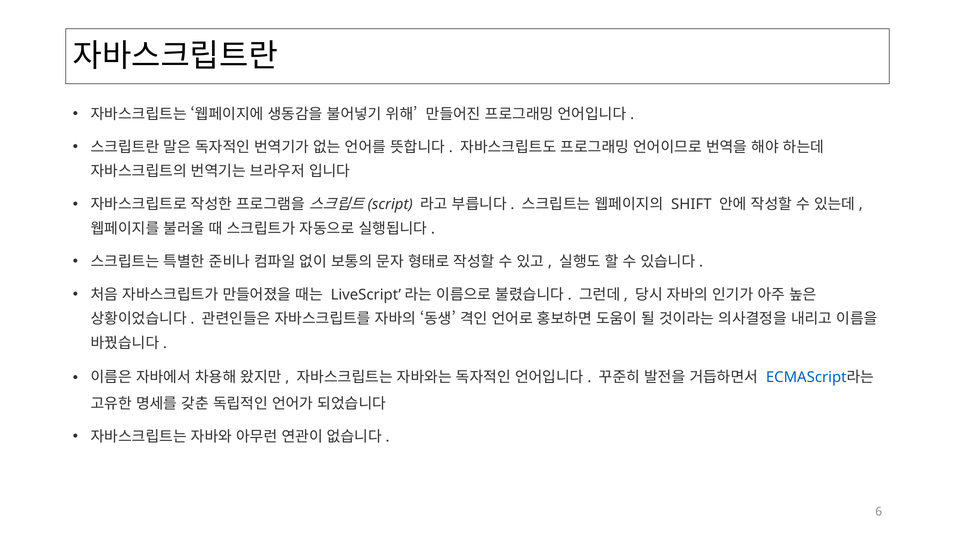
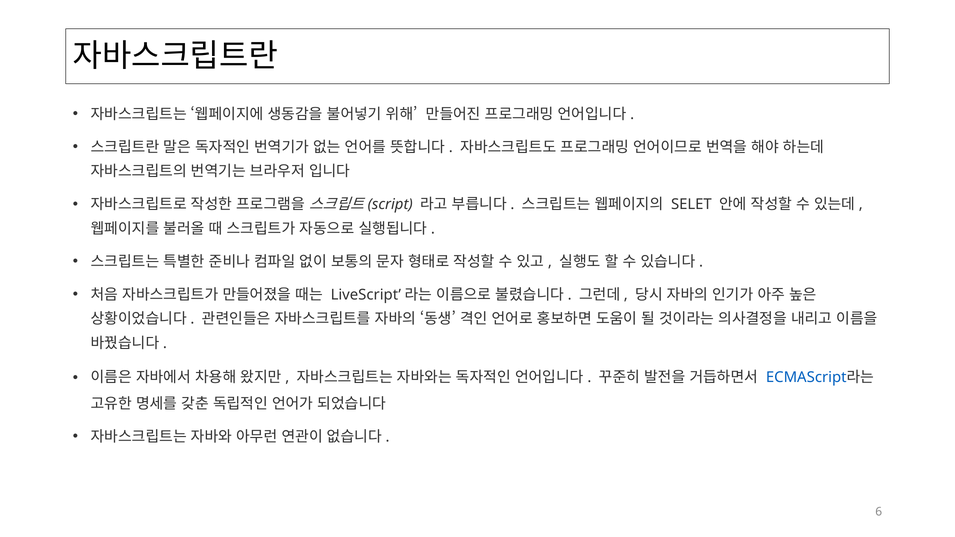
SHIFT: SHIFT -> SELET (691, 205)
